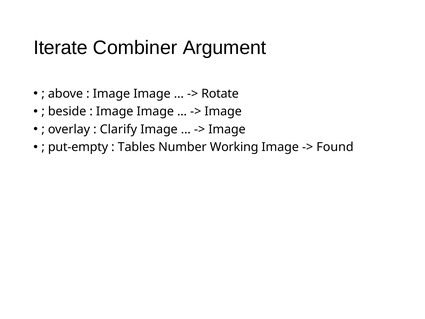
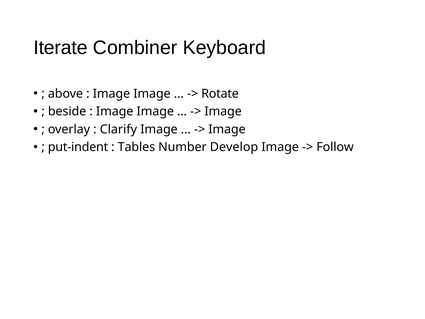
Argument: Argument -> Keyboard (224, 48)
put-empty: put-empty -> put-indent (78, 147)
Working: Working -> Develop (234, 147)
Found: Found -> Follow (335, 147)
